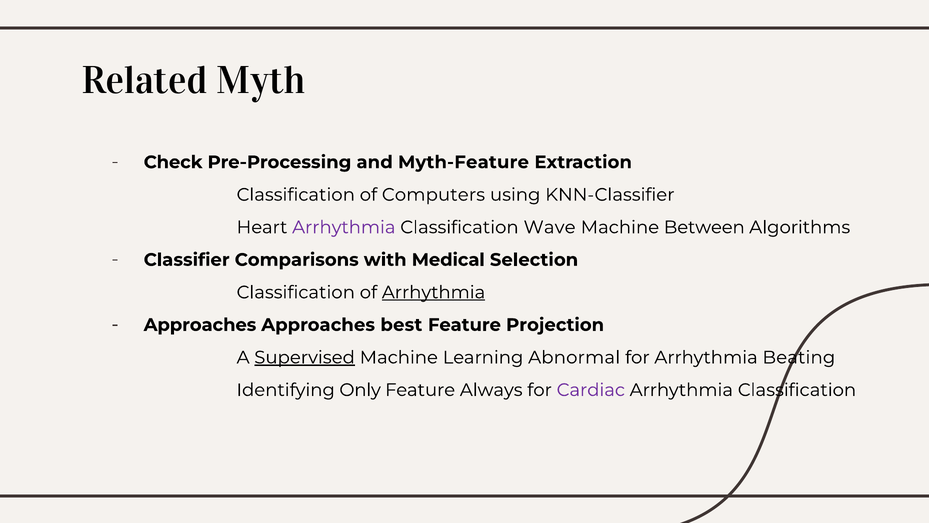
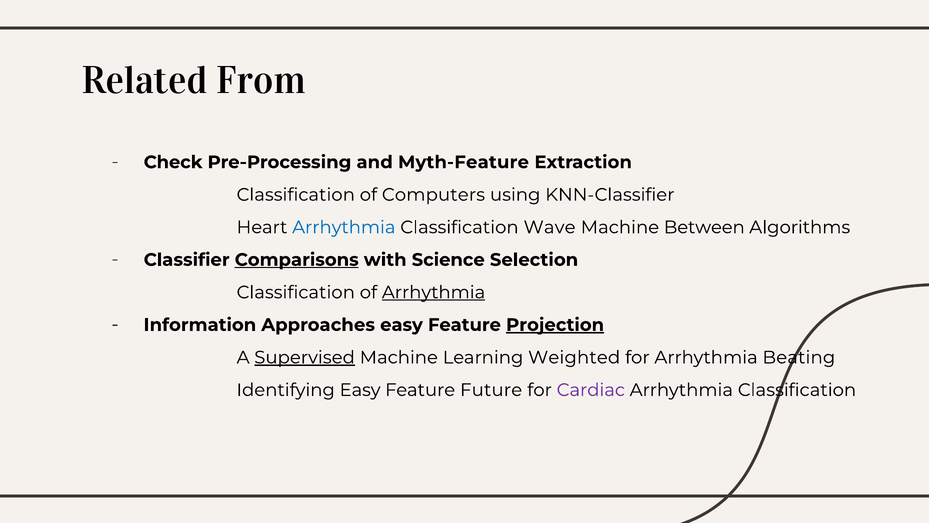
Myth: Myth -> From (261, 80)
Arrhythmia colour: purple -> blue (344, 227)
Comparisons underline: none -> present (297, 260)
Medical: Medical -> Science (448, 260)
Approaches: Approaches -> Information (200, 325)
Approaches best: best -> easy (401, 325)
Projection underline: none -> present (555, 325)
Abnormal: Abnormal -> Weighted (574, 357)
Identifying Only: Only -> Easy (360, 390)
Always: Always -> Future (491, 390)
